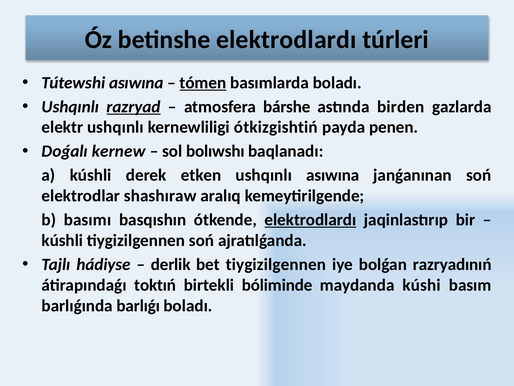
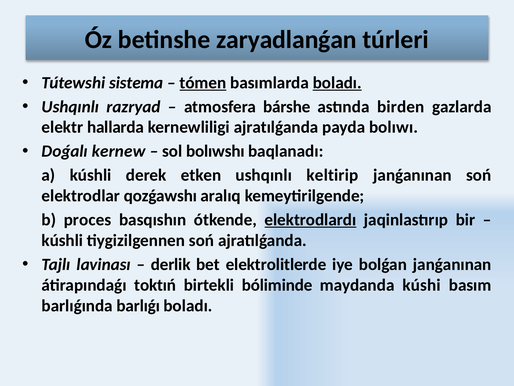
betinshe elektrodlardı: elektrodlardı -> zaryadlanǵan (286, 39)
Tútewshi asıwına: asıwına -> sistema (136, 83)
boladı underline: none -> present (337, 83)
razryad underline: present -> none (134, 107)
elektr ushqınlı: ushqınlı -> hallarda (116, 127)
kernewliligi ótkizgishtiń: ótkizgishtiń -> ajratılǵanda (276, 127)
penen: penen -> bolıwı (393, 127)
ushqınlı asıwına: asıwına -> keltirip (332, 175)
shashıraw: shashıraw -> qozǵawshı (160, 196)
basımı: basımı -> proces (87, 220)
hádiyse: hádiyse -> lavinası (104, 264)
bet tiygizilgennen: tiygizilgennen -> elektrolitlerde (276, 264)
bolǵan razryadınıń: razryadınıń -> janǵanınan (452, 264)
